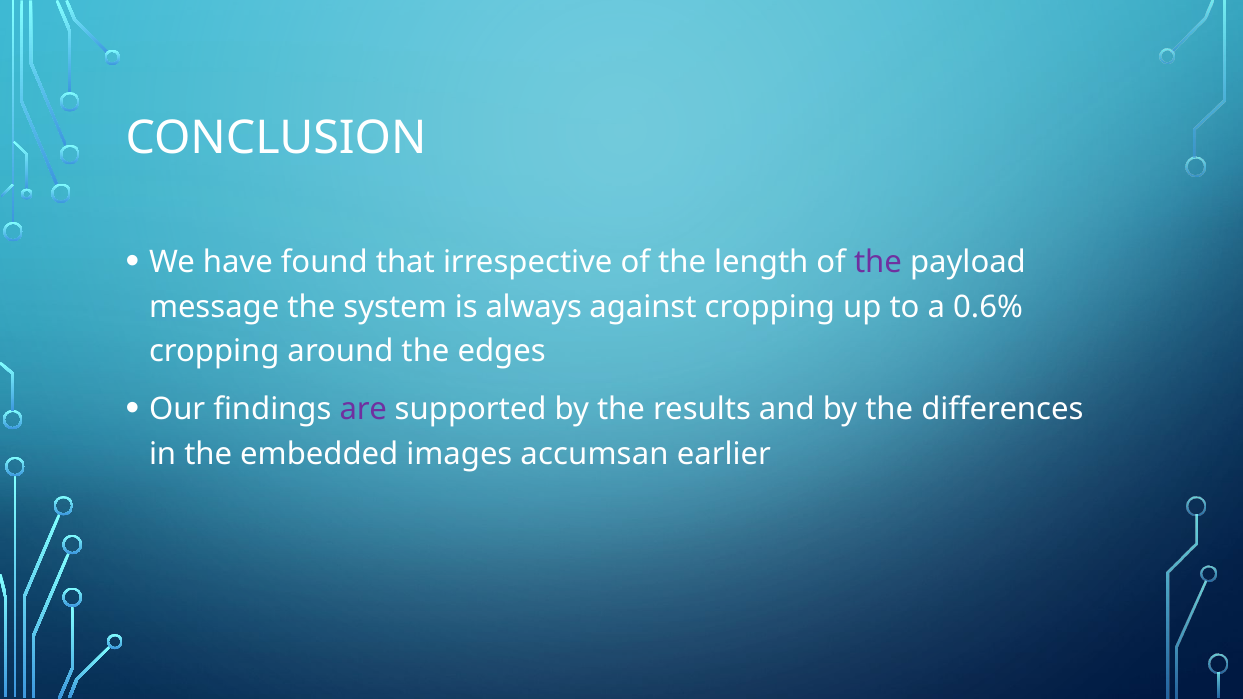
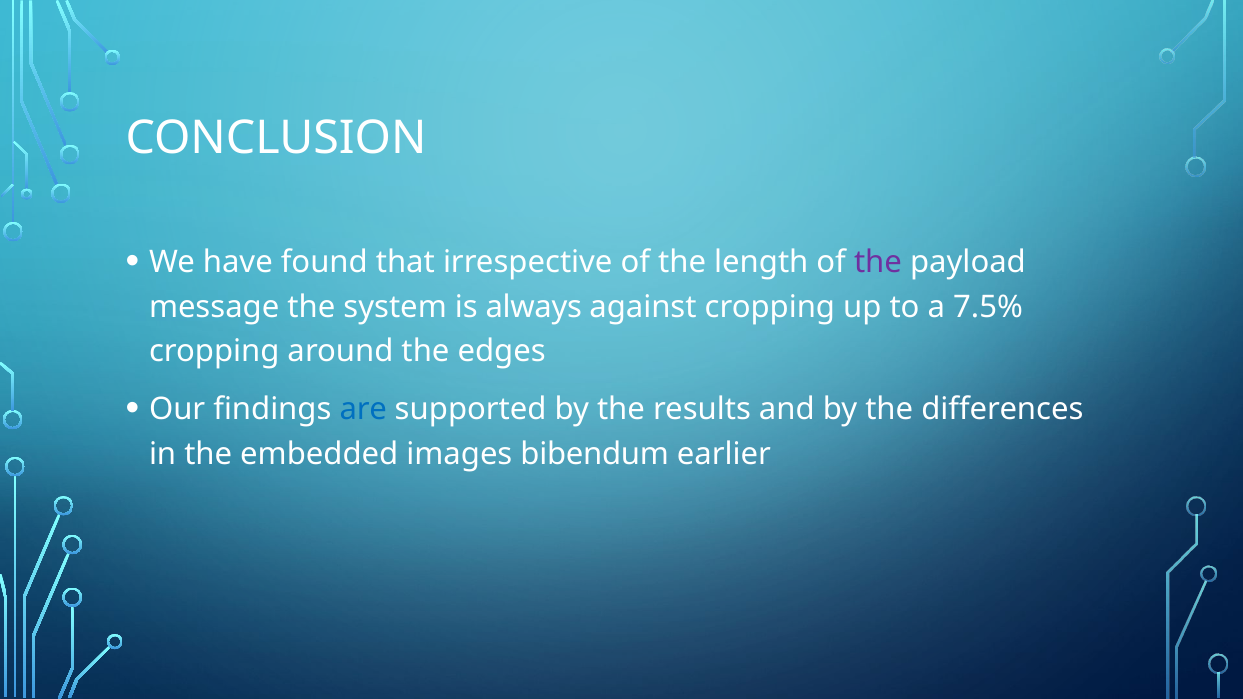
0.6%: 0.6% -> 7.5% (988, 307)
are colour: purple -> blue (363, 409)
accumsan: accumsan -> bibendum (595, 454)
